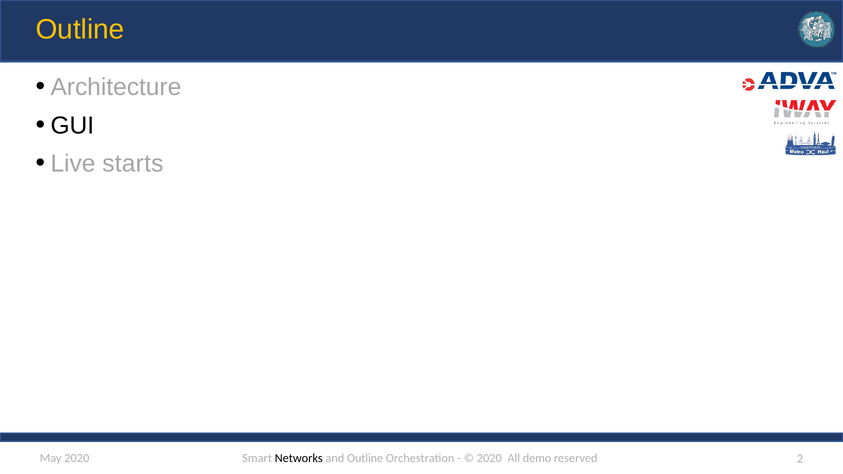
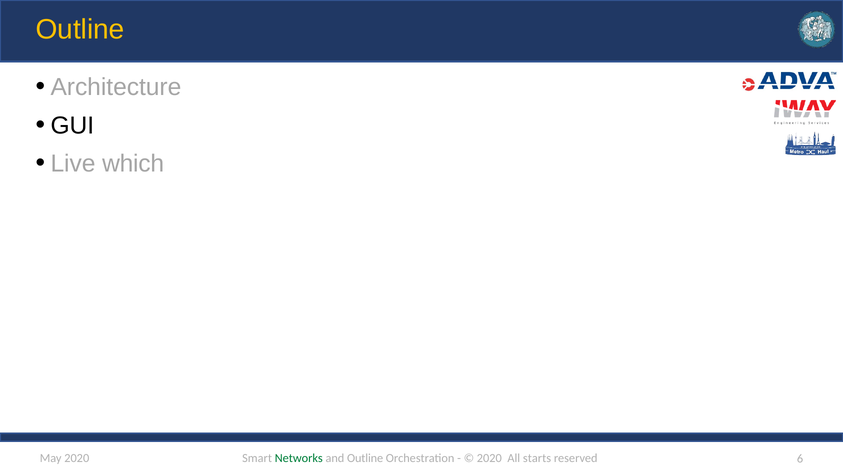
starts: starts -> which (133, 164)
Networks colour: black -> green (299, 458)
demo: demo -> starts (537, 458)
2: 2 -> 6 (800, 459)
